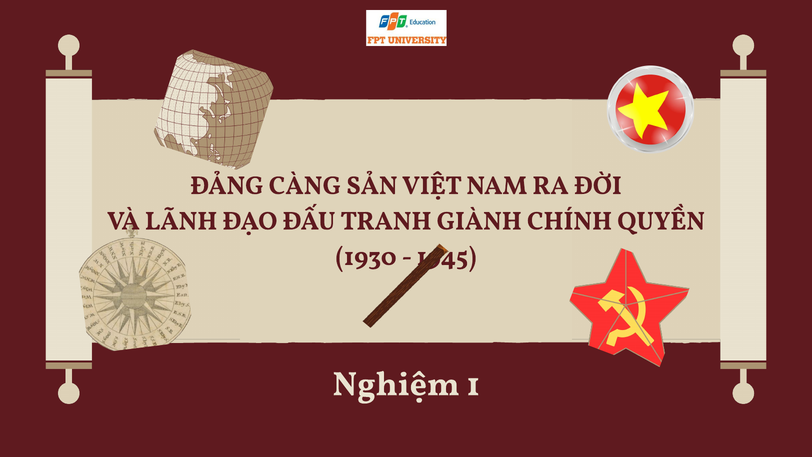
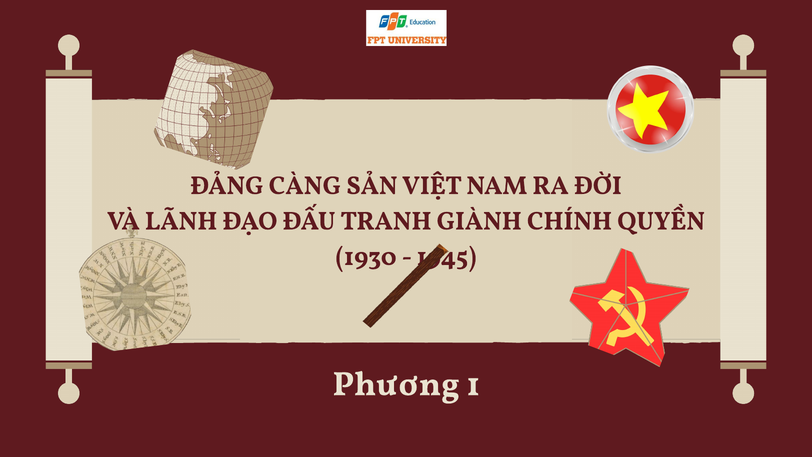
Nghiệm: Nghiệm -> Phương (396, 384)
